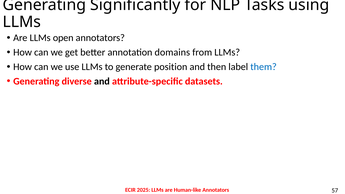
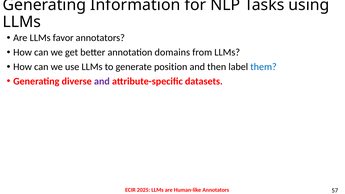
Significantly: Significantly -> Information (135, 5)
open: open -> favor (63, 38)
and colour: black -> purple (102, 81)
